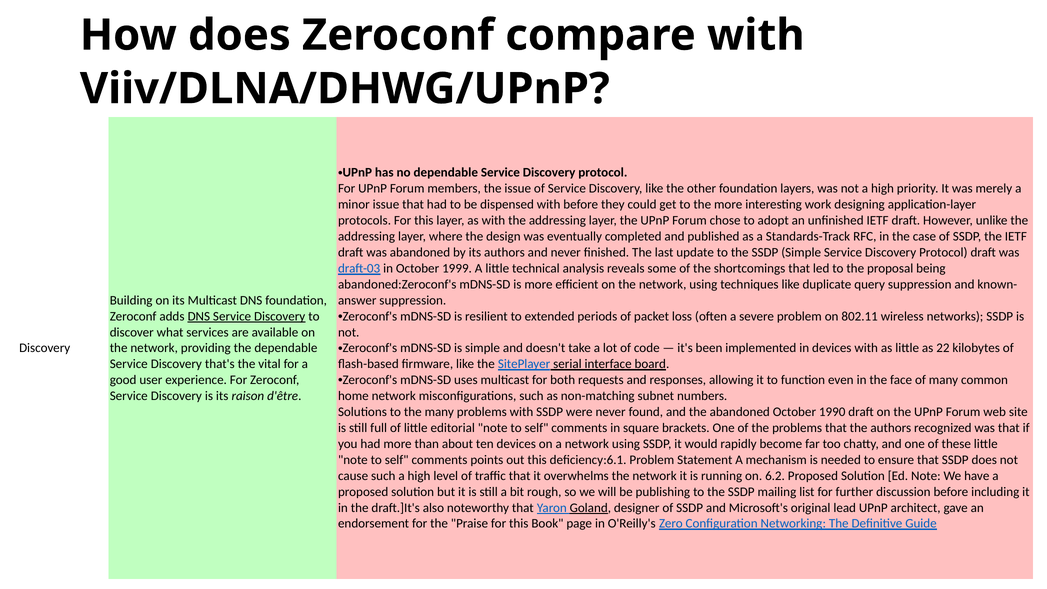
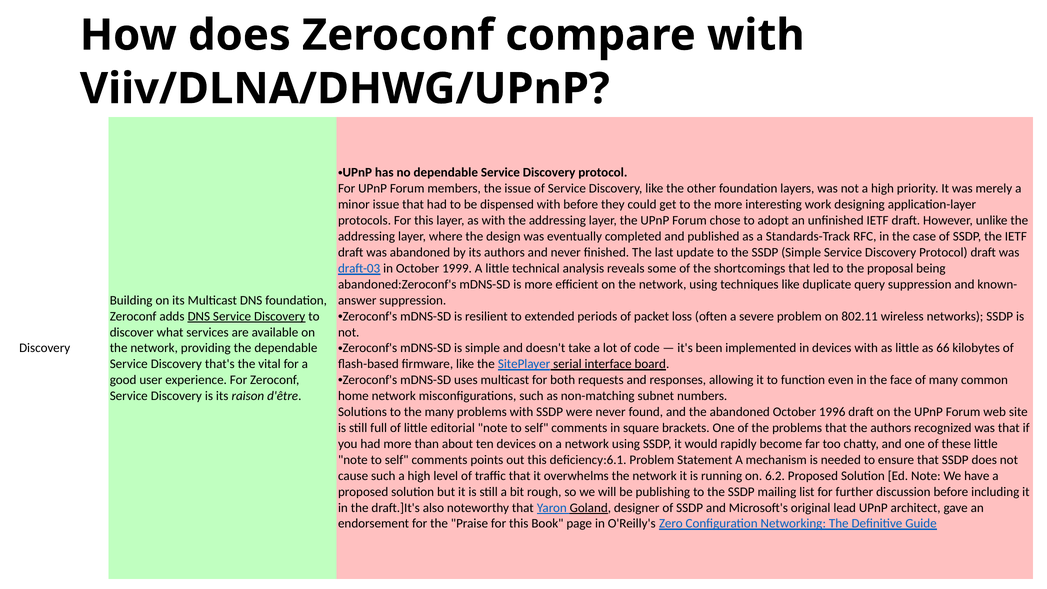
22: 22 -> 66 (943, 348)
1990: 1990 -> 1996 (832, 412)
